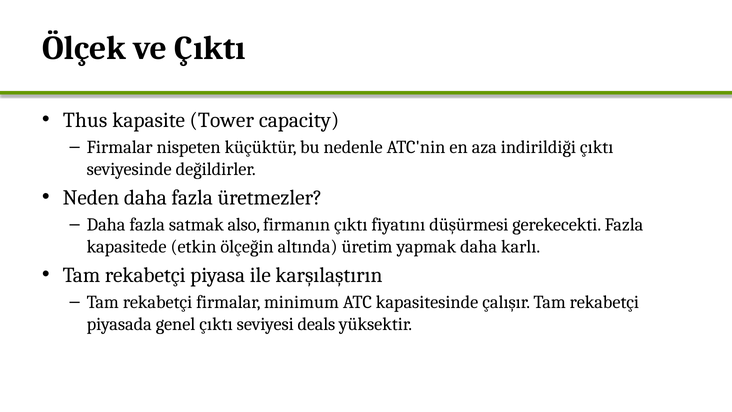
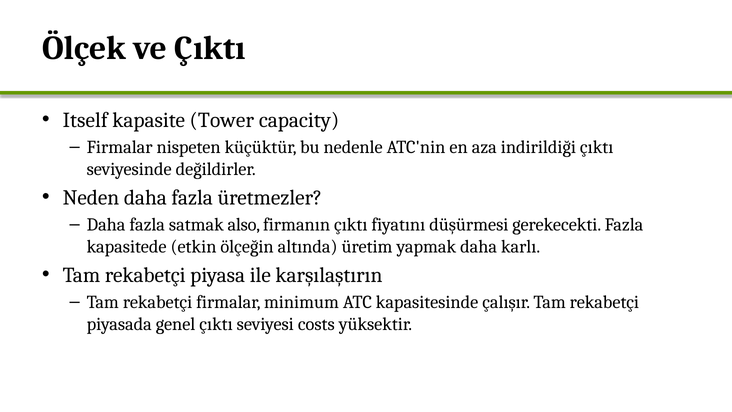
Thus: Thus -> Itself (85, 120)
deals: deals -> costs (316, 324)
